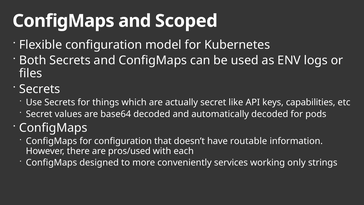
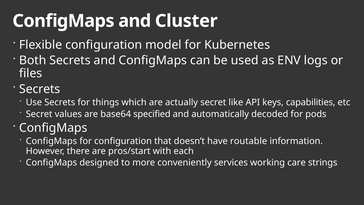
Scoped: Scoped -> Cluster (186, 21)
base64 decoded: decoded -> specified (152, 114)
pros/used: pros/used -> pros/start (129, 151)
only: only -> care (297, 163)
